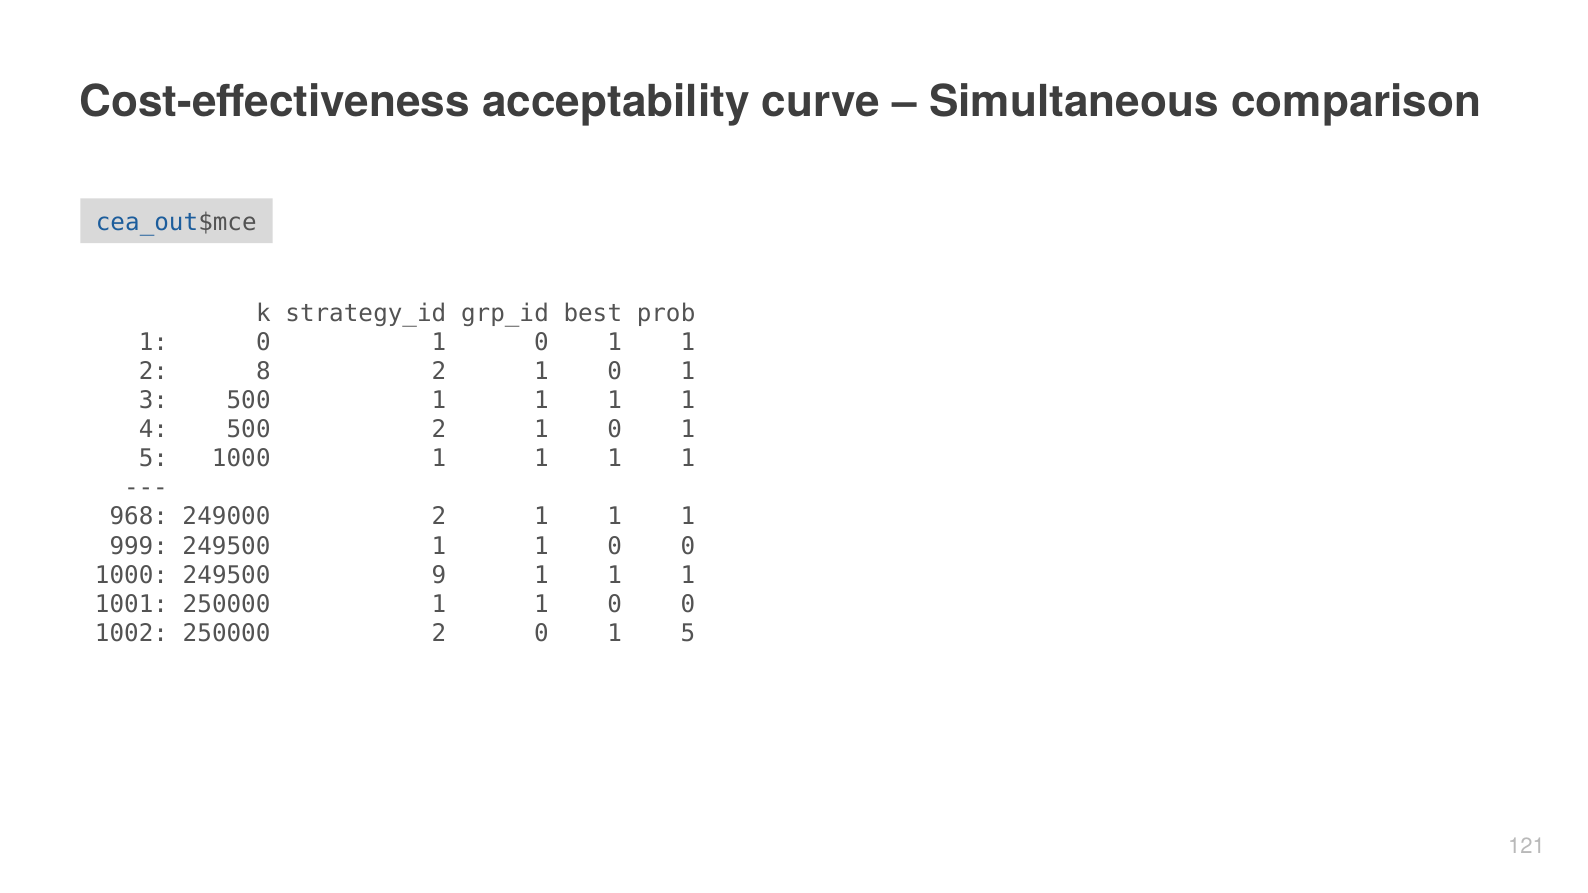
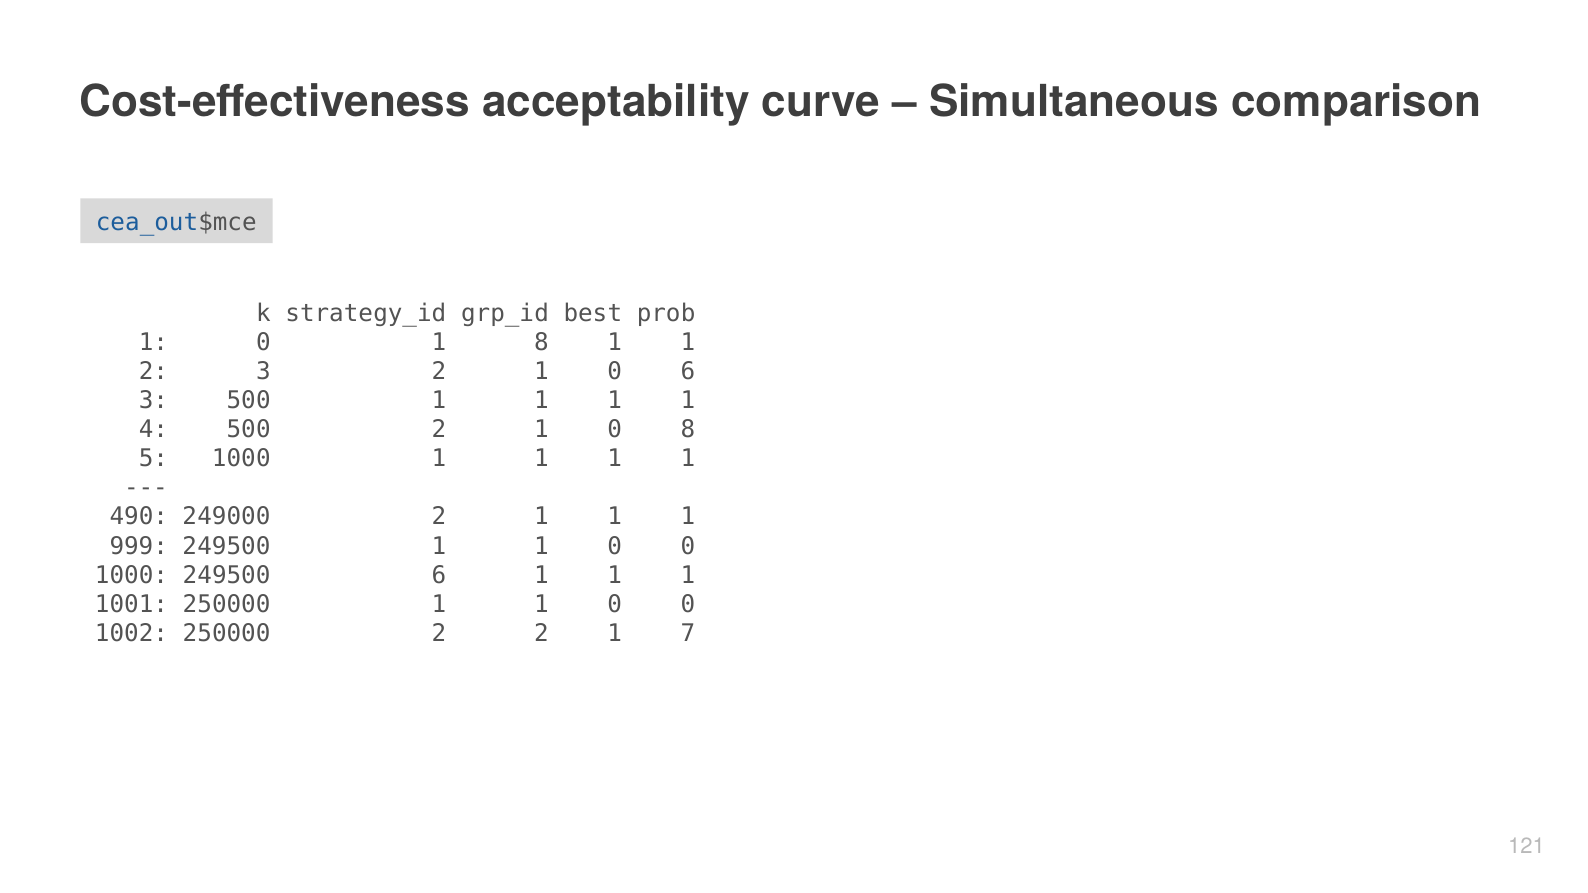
0 1 0: 0 -> 8 (542, 342)
2 8: 8 -> 3 (263, 371)
1: 1 -> 6 (688, 371)
1: 1 -> 8 (688, 430)
968: 968 -> 490 (139, 517)
249500 9: 9 -> 6 (439, 575)
2 0: 0 -> 2 (541, 634)
5: 5 -> 7 (688, 634)
